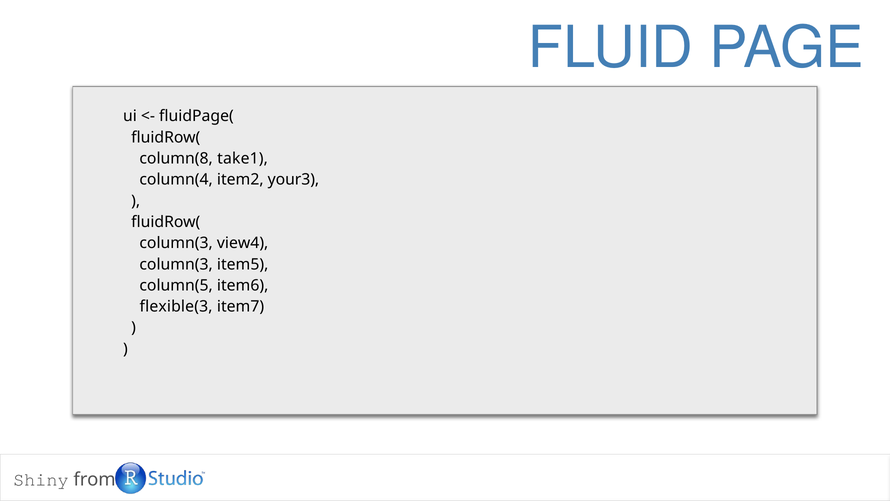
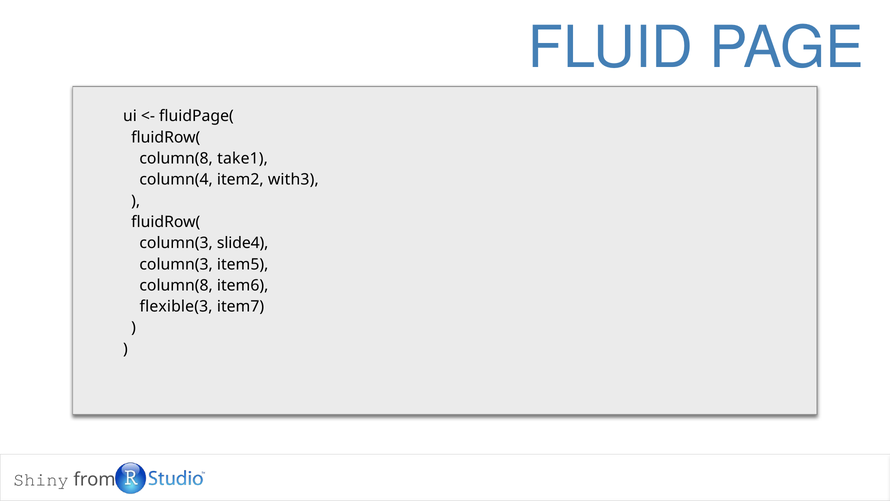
your3: your3 -> with3 (293, 180)
view4: view4 -> slide4 (243, 243)
column(5: column(5 -> column(8 (176, 285)
